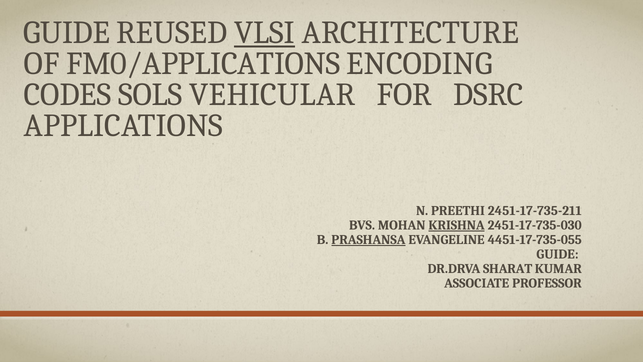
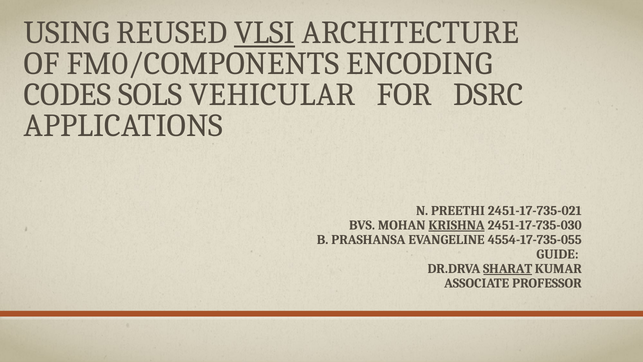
GUIDE: GUIDE -> USING (67, 33)
FM0/APPLICATIONS: FM0/APPLICATIONS -> FM0/COMPONENTS (203, 64)
2451-17-735-211: 2451-17-735-211 -> 2451-17-735-021 (535, 210)
PRASHANSA underline: present -> none (368, 239)
4451-17-735-055: 4451-17-735-055 -> 4554-17-735-055 (535, 239)
SHARAT underline: none -> present (508, 268)
